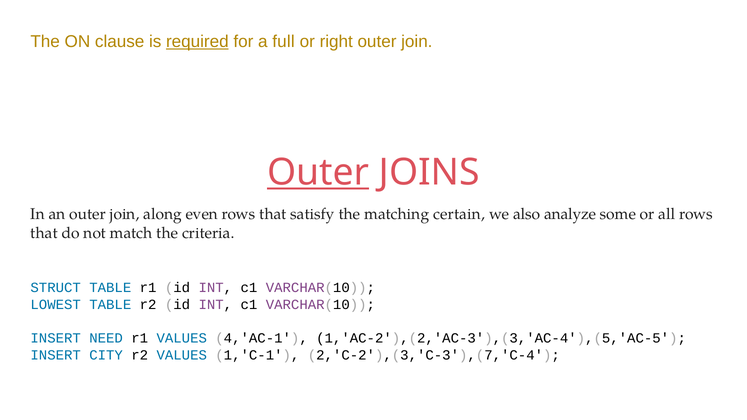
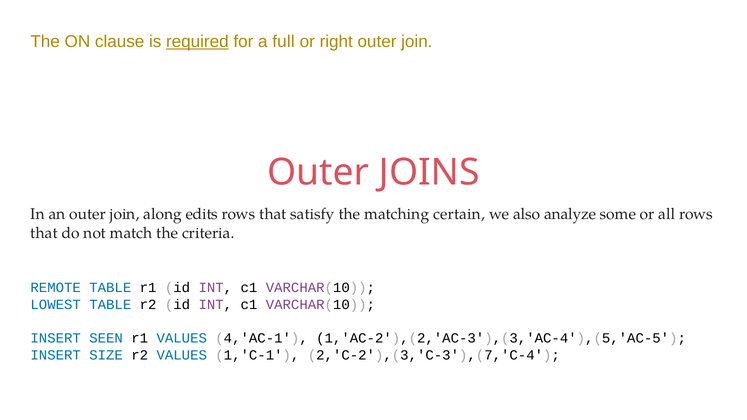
Outer underline: present -> none (318, 172)
even: even -> edits (202, 214)
STRUCT: STRUCT -> REMOTE (56, 288)
NEED: NEED -> SEEN (106, 338)
CITY: CITY -> SIZE (106, 355)
